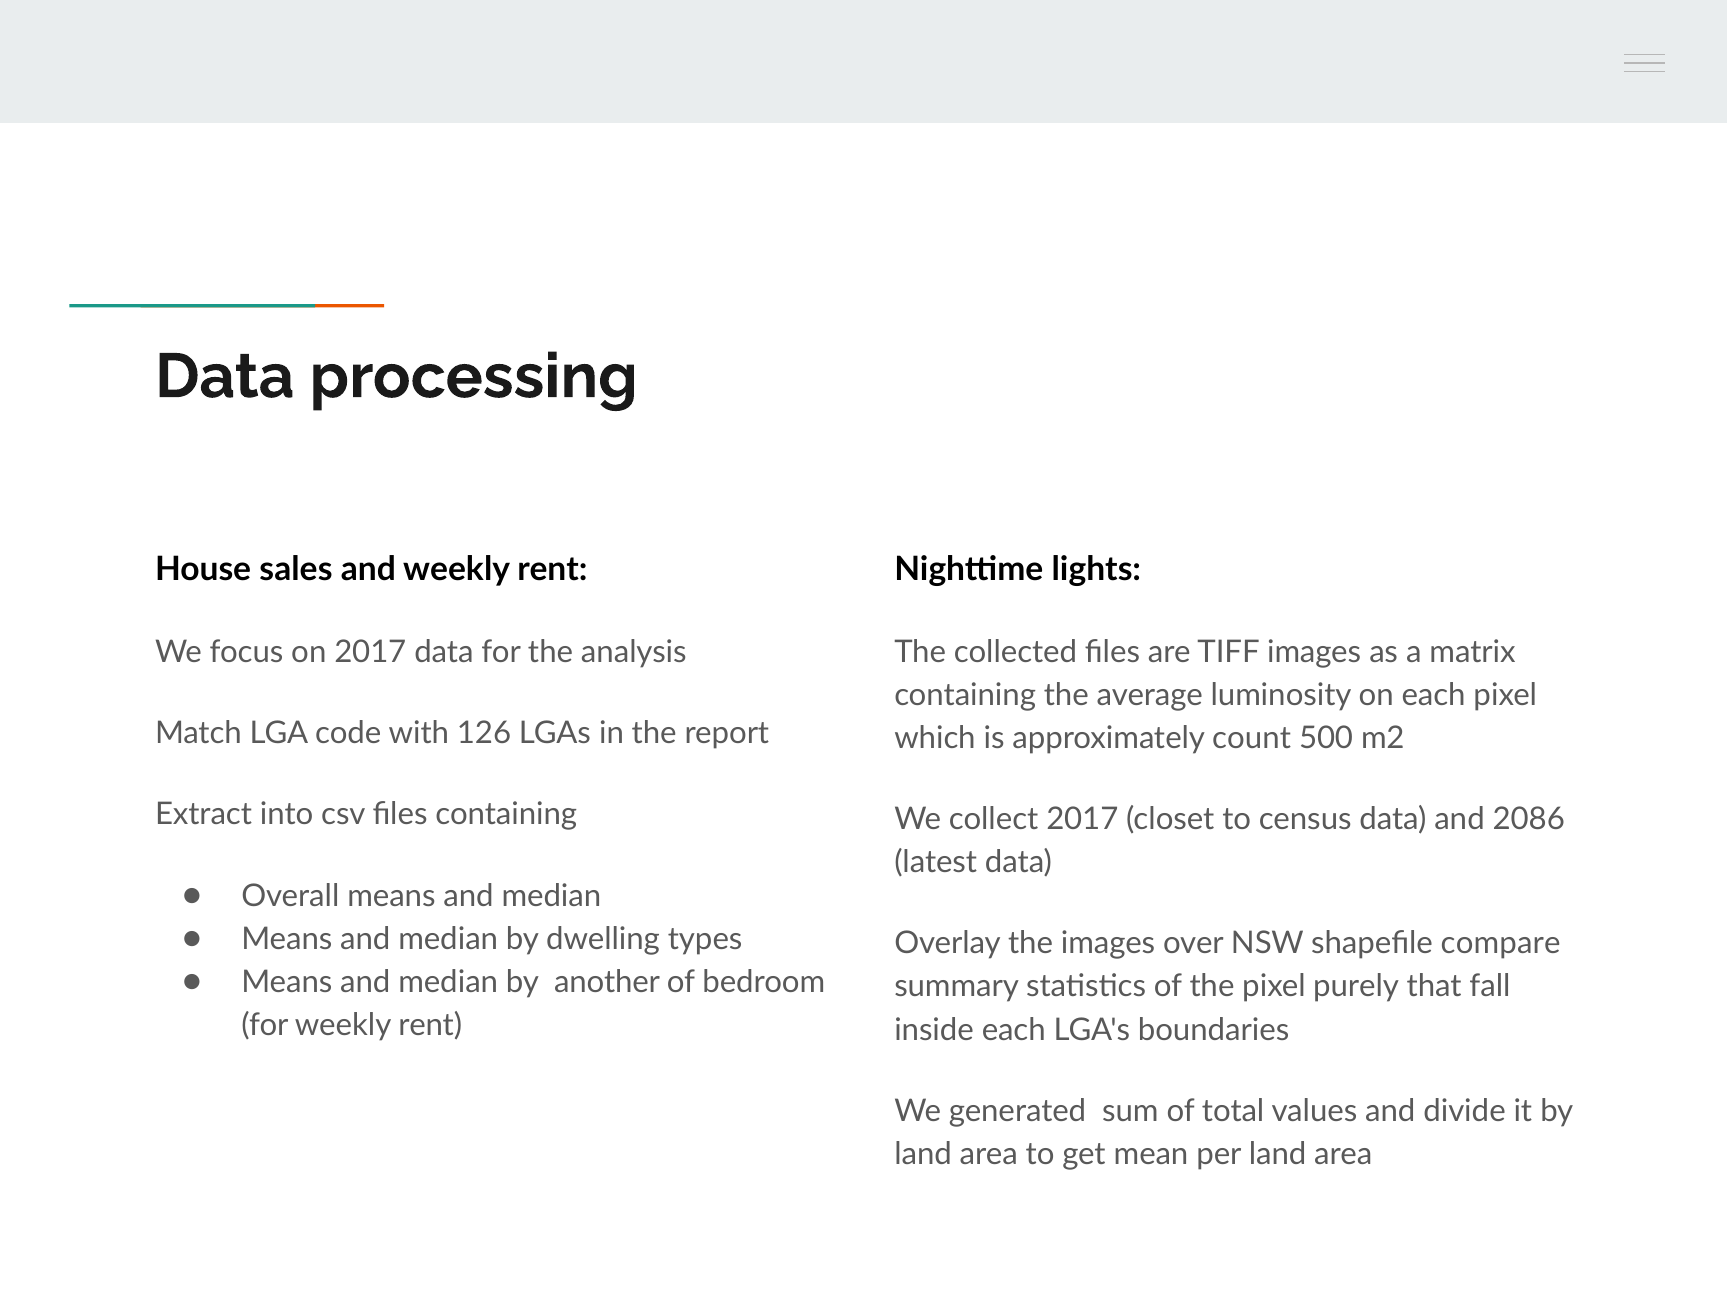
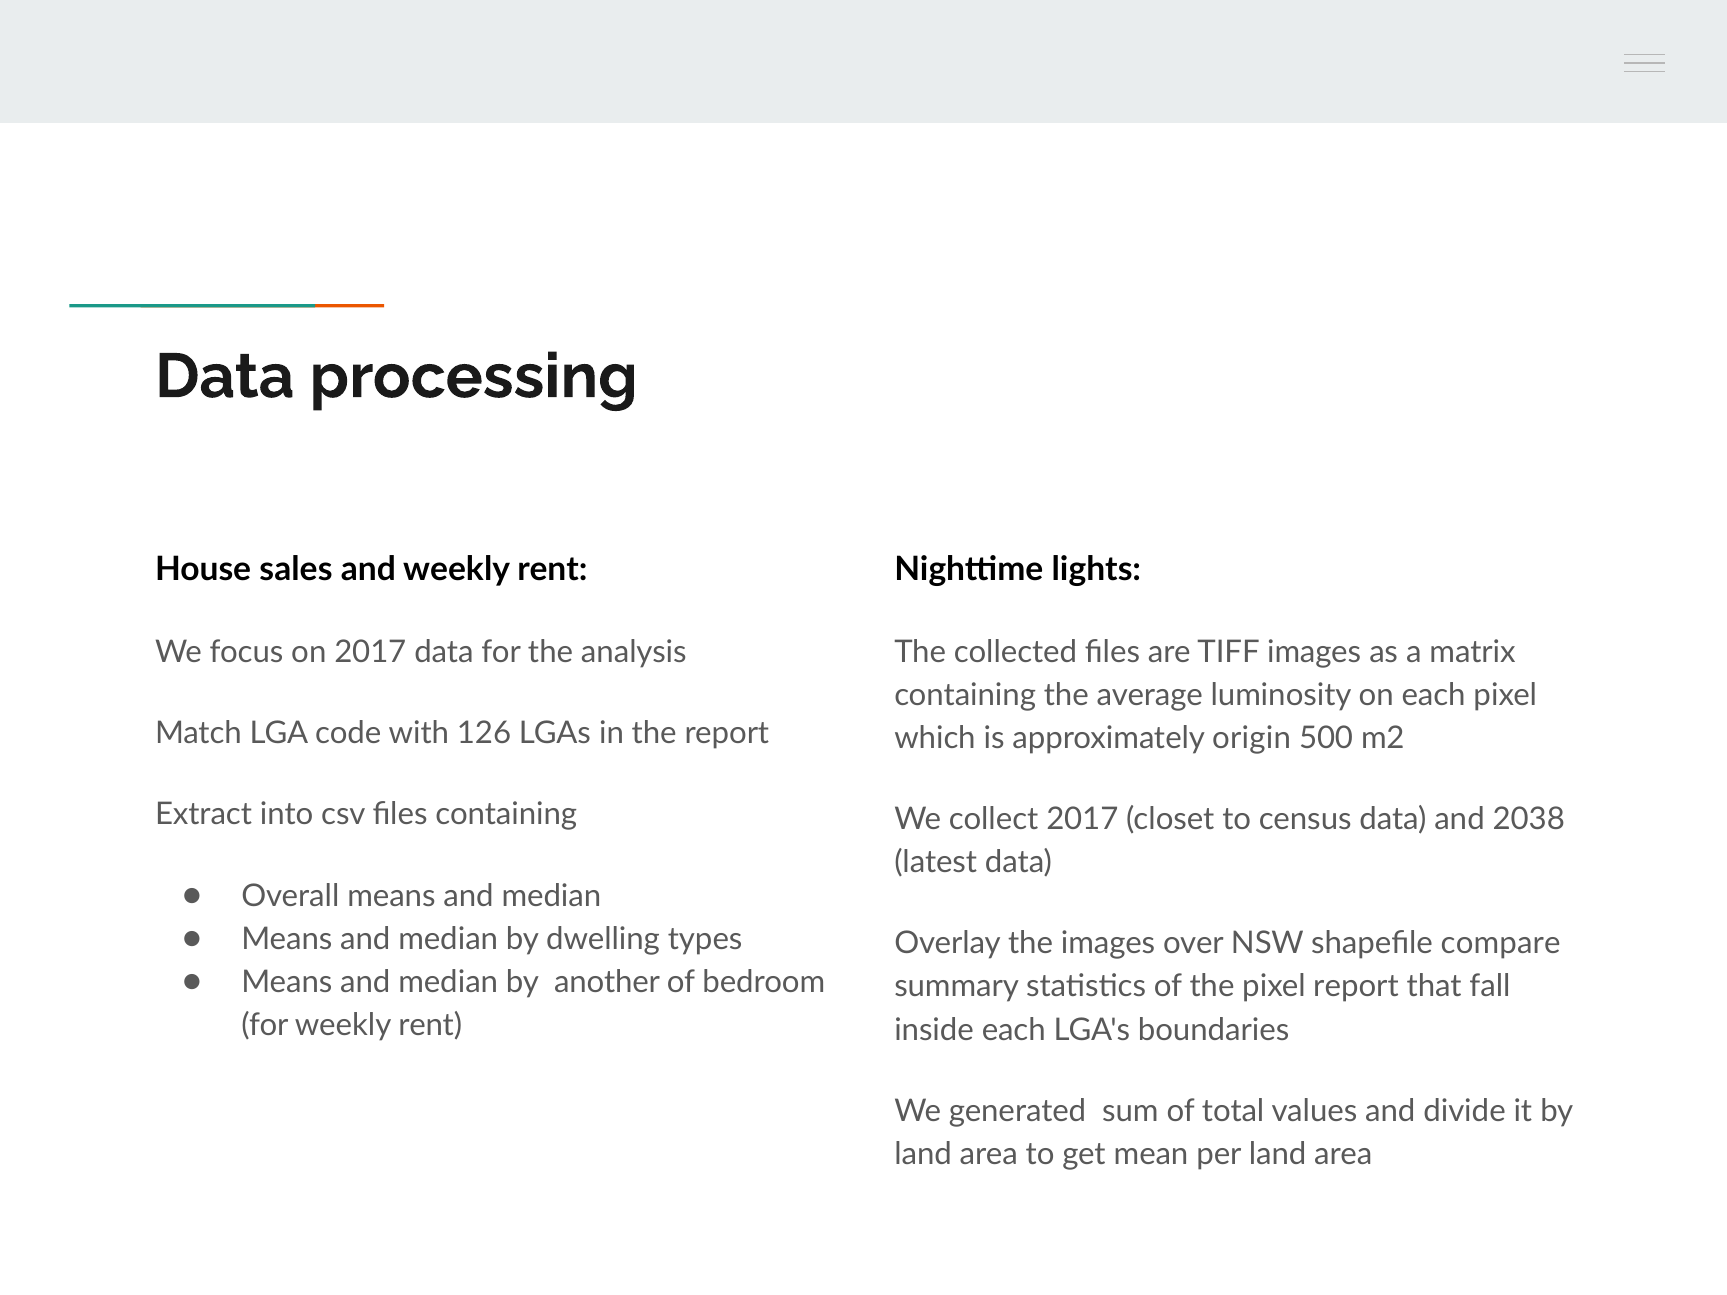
count: count -> origin (1252, 738)
2086: 2086 -> 2038 (1529, 819)
pixel purely: purely -> report (1356, 987)
